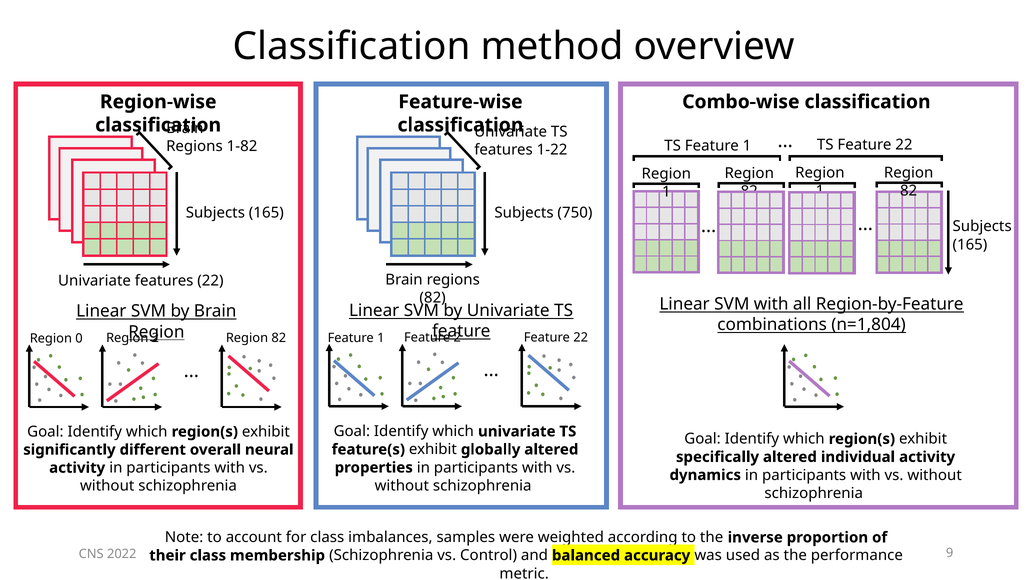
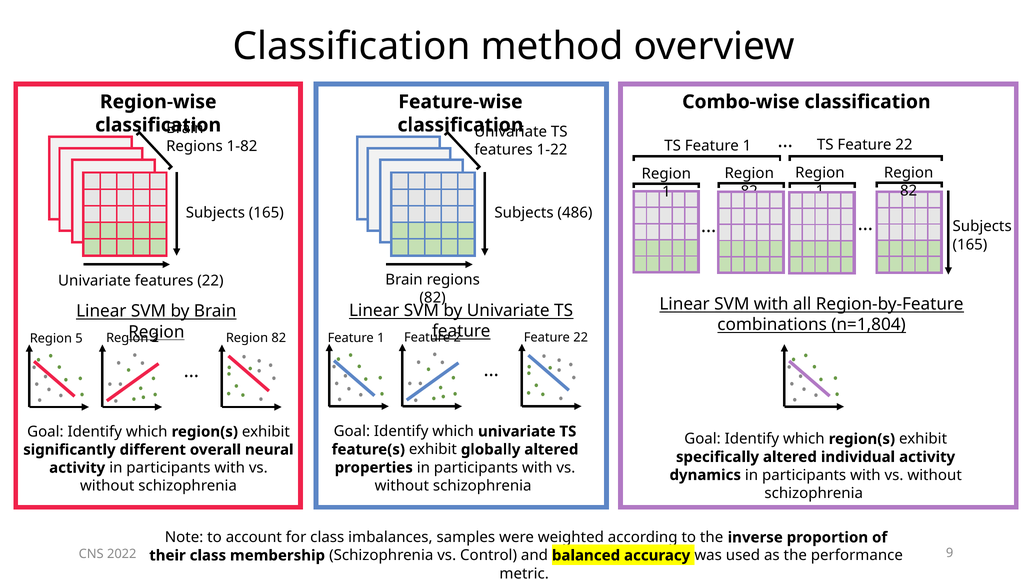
750: 750 -> 486 (575, 213)
0: 0 -> 5 (79, 339)
